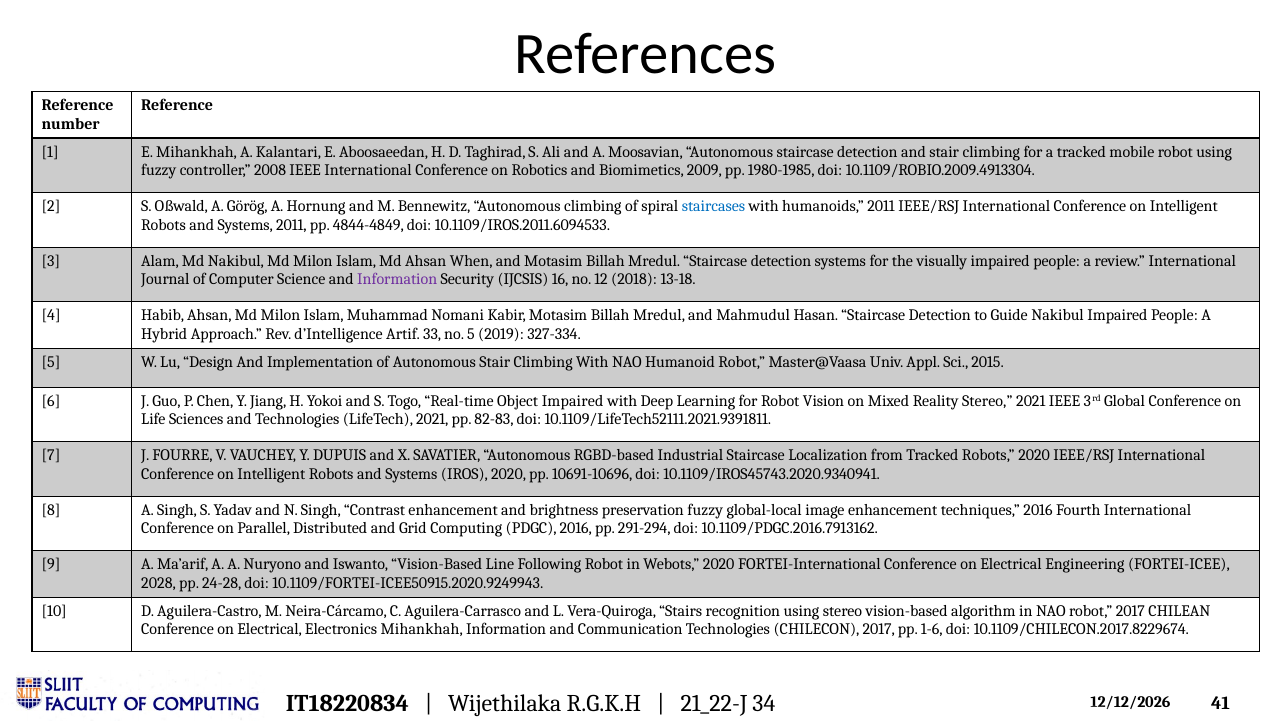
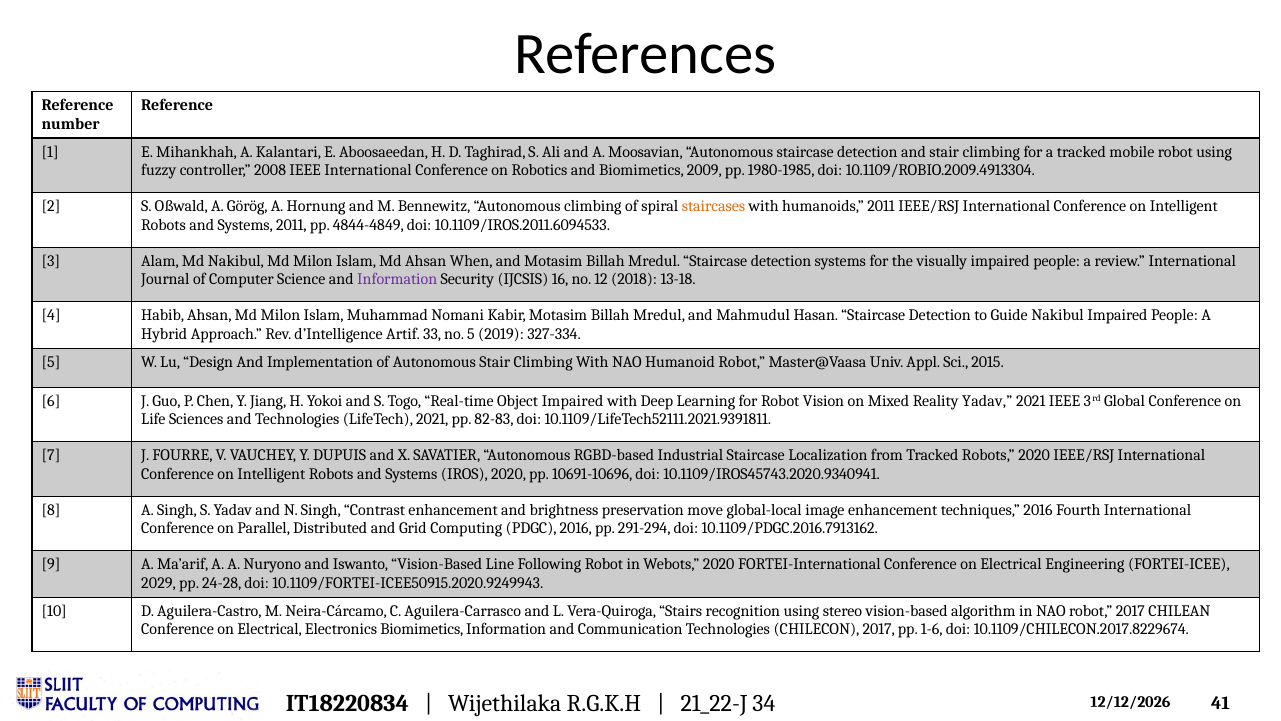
staircases colour: blue -> orange (713, 206)
Reality Stereo: Stereo -> Yadav (987, 401)
preservation fuzzy: fuzzy -> move (705, 510)
2028: 2028 -> 2029 (159, 583)
Electronics Mihankhah: Mihankhah -> Biomimetics (422, 629)
